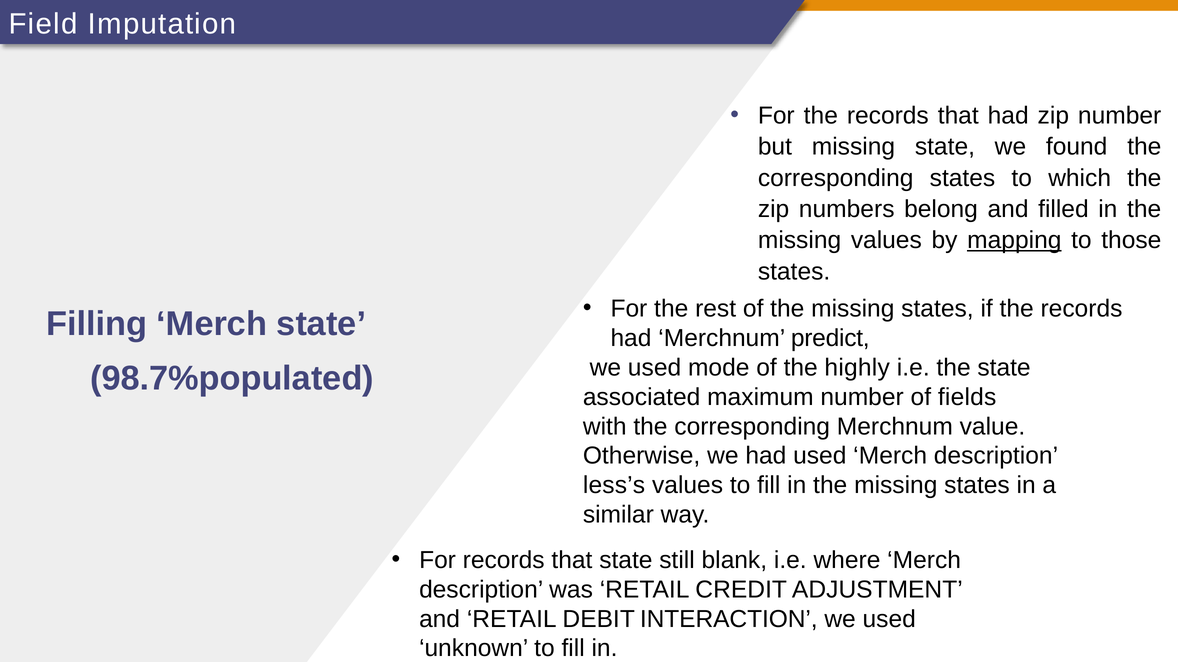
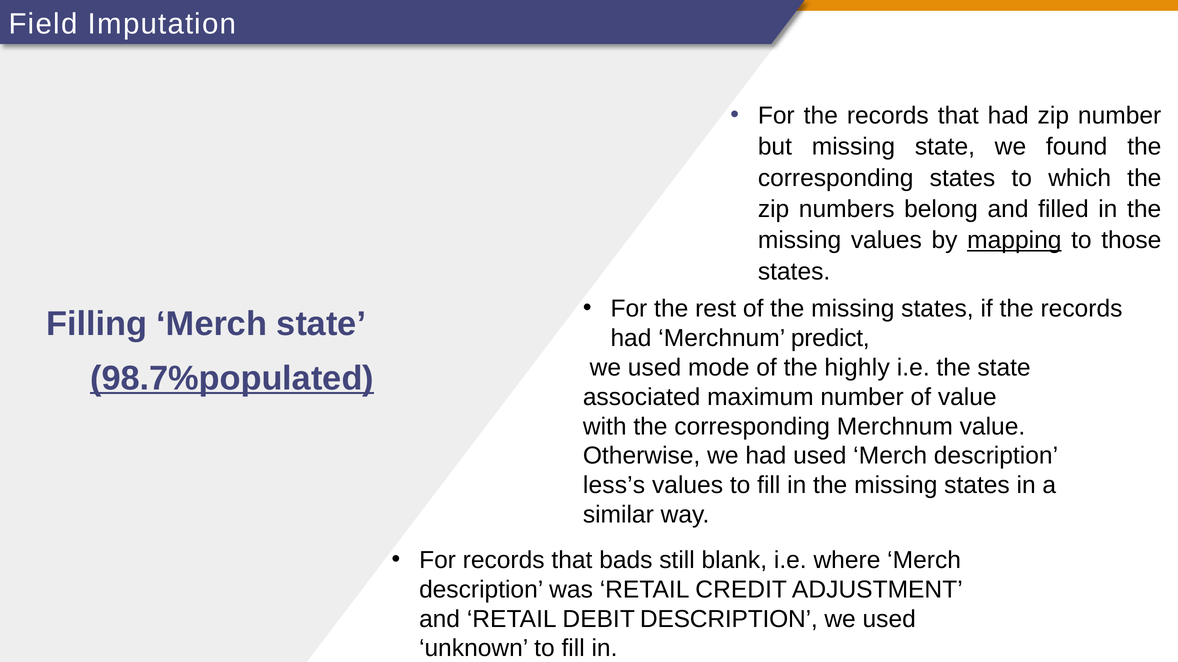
98.7%populated underline: none -> present (232, 379)
of fields: fields -> value (967, 397)
that state: state -> bads (626, 561)
DEBIT INTERACTION: INTERACTION -> DESCRIPTION (729, 619)
